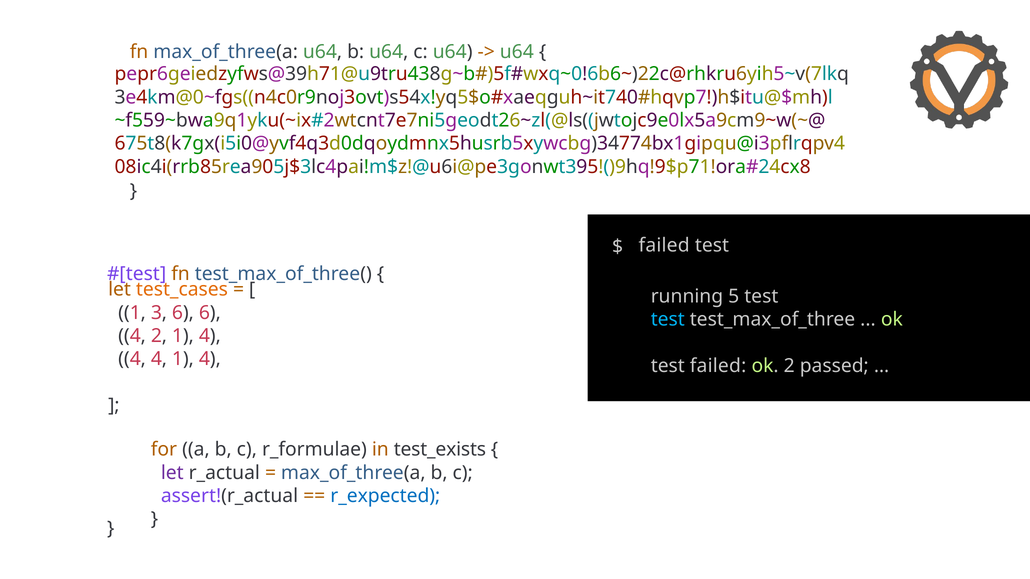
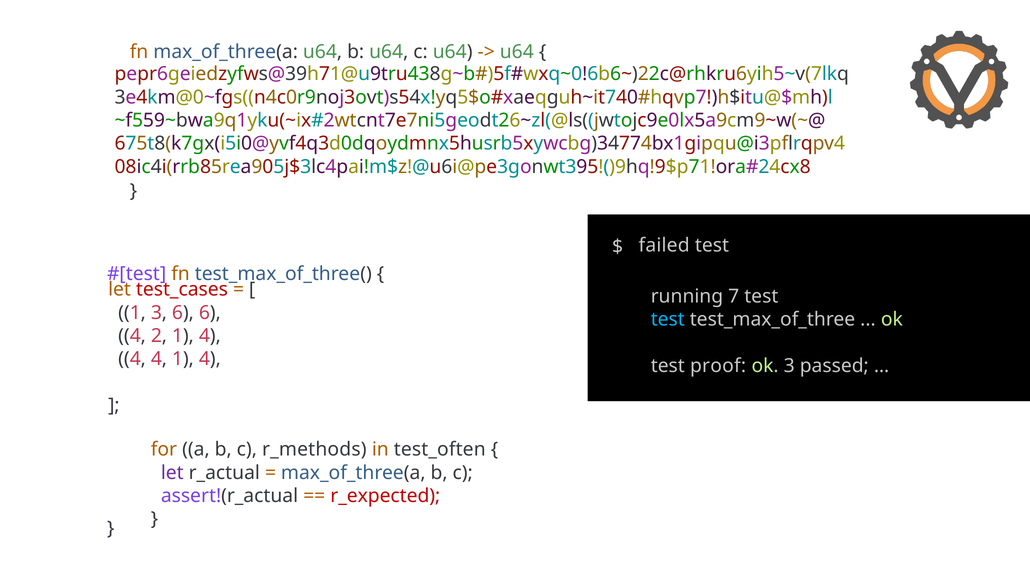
test_cases colour: orange -> red (182, 290)
5: 5 -> 7 (734, 297)
test failed: failed -> proof (718, 366)
ok 2: 2 -> 3 (789, 366)
r_formulae: r_formulae -> r_methods (314, 450)
test_exists: test_exists -> test_often (440, 450)
r_expected colour: blue -> red (385, 496)
